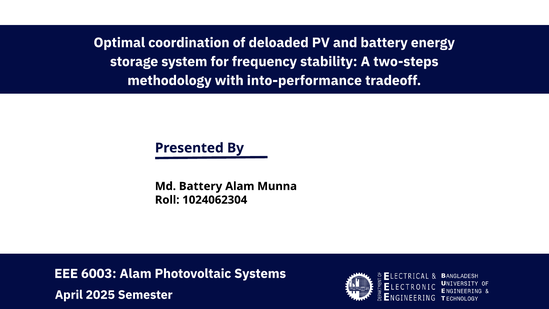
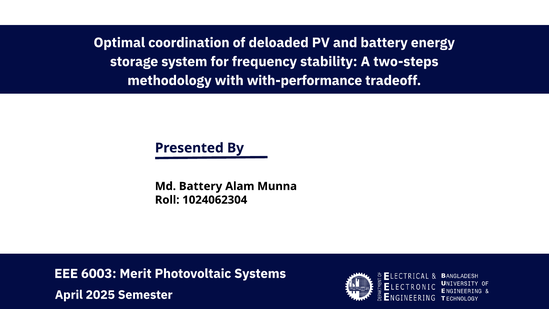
into-performance: into-performance -> with-performance (304, 80)
6003 Alam: Alam -> Merit (136, 273)
